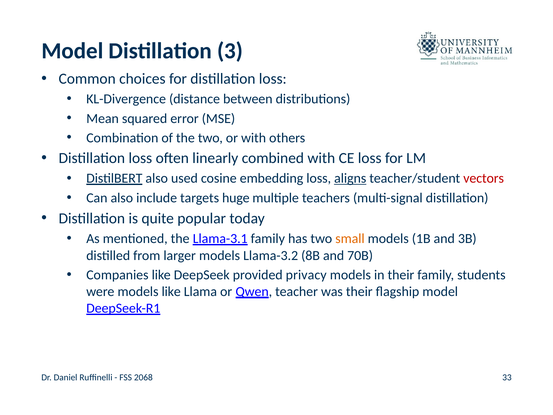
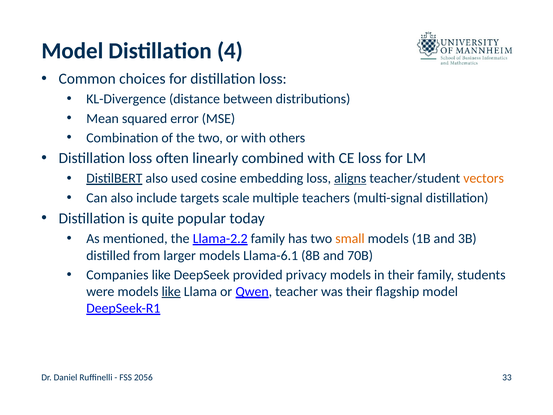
3: 3 -> 4 (230, 51)
vectors colour: red -> orange (484, 178)
huge: huge -> scale (236, 198)
Llama-3.1: Llama-3.1 -> Llama-2.2 (220, 238)
Llama-3.2: Llama-3.2 -> Llama-6.1 (271, 255)
like underline: none -> present (171, 291)
2068: 2068 -> 2056 (143, 377)
